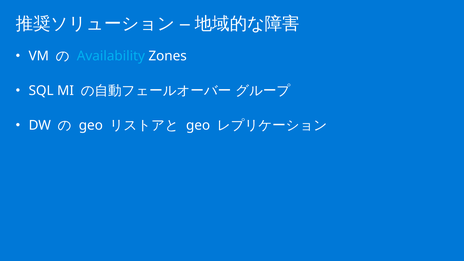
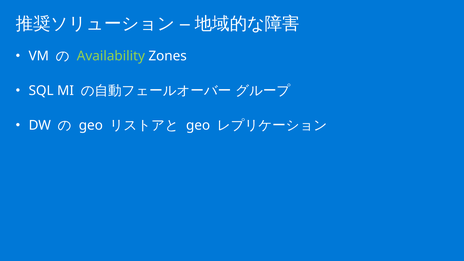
Availability colour: light blue -> light green (111, 56)
